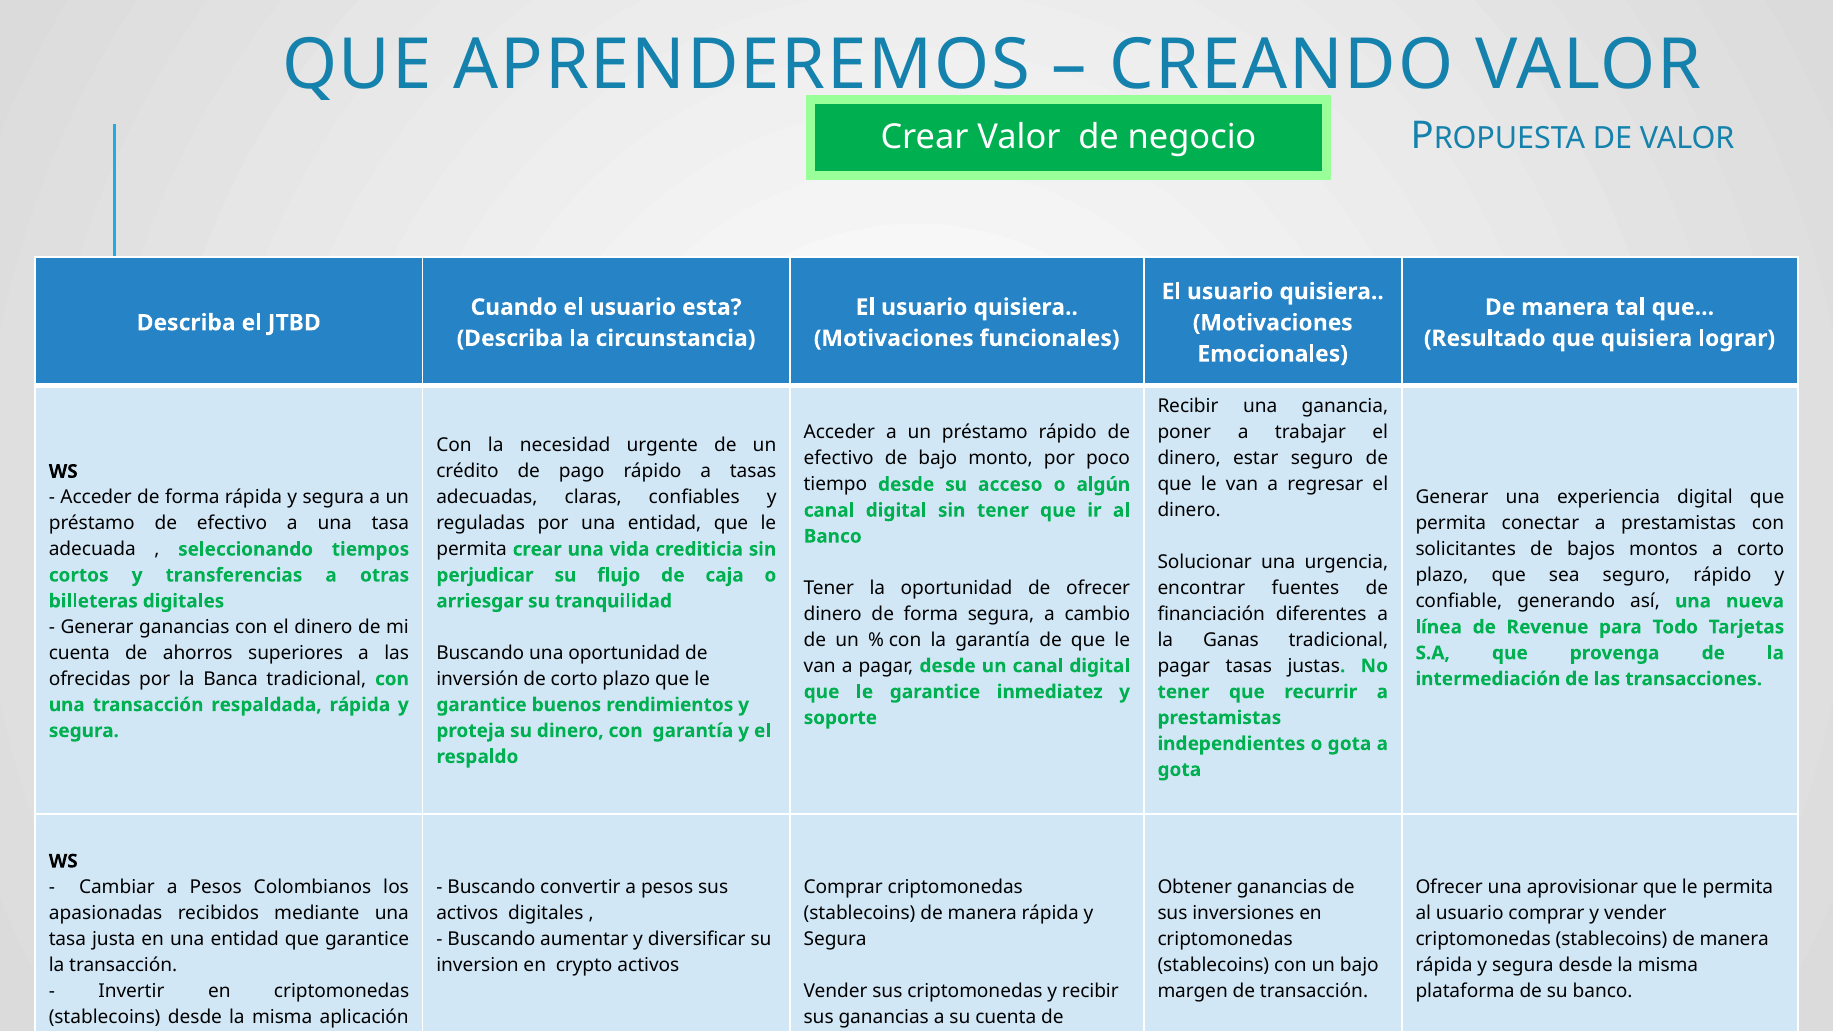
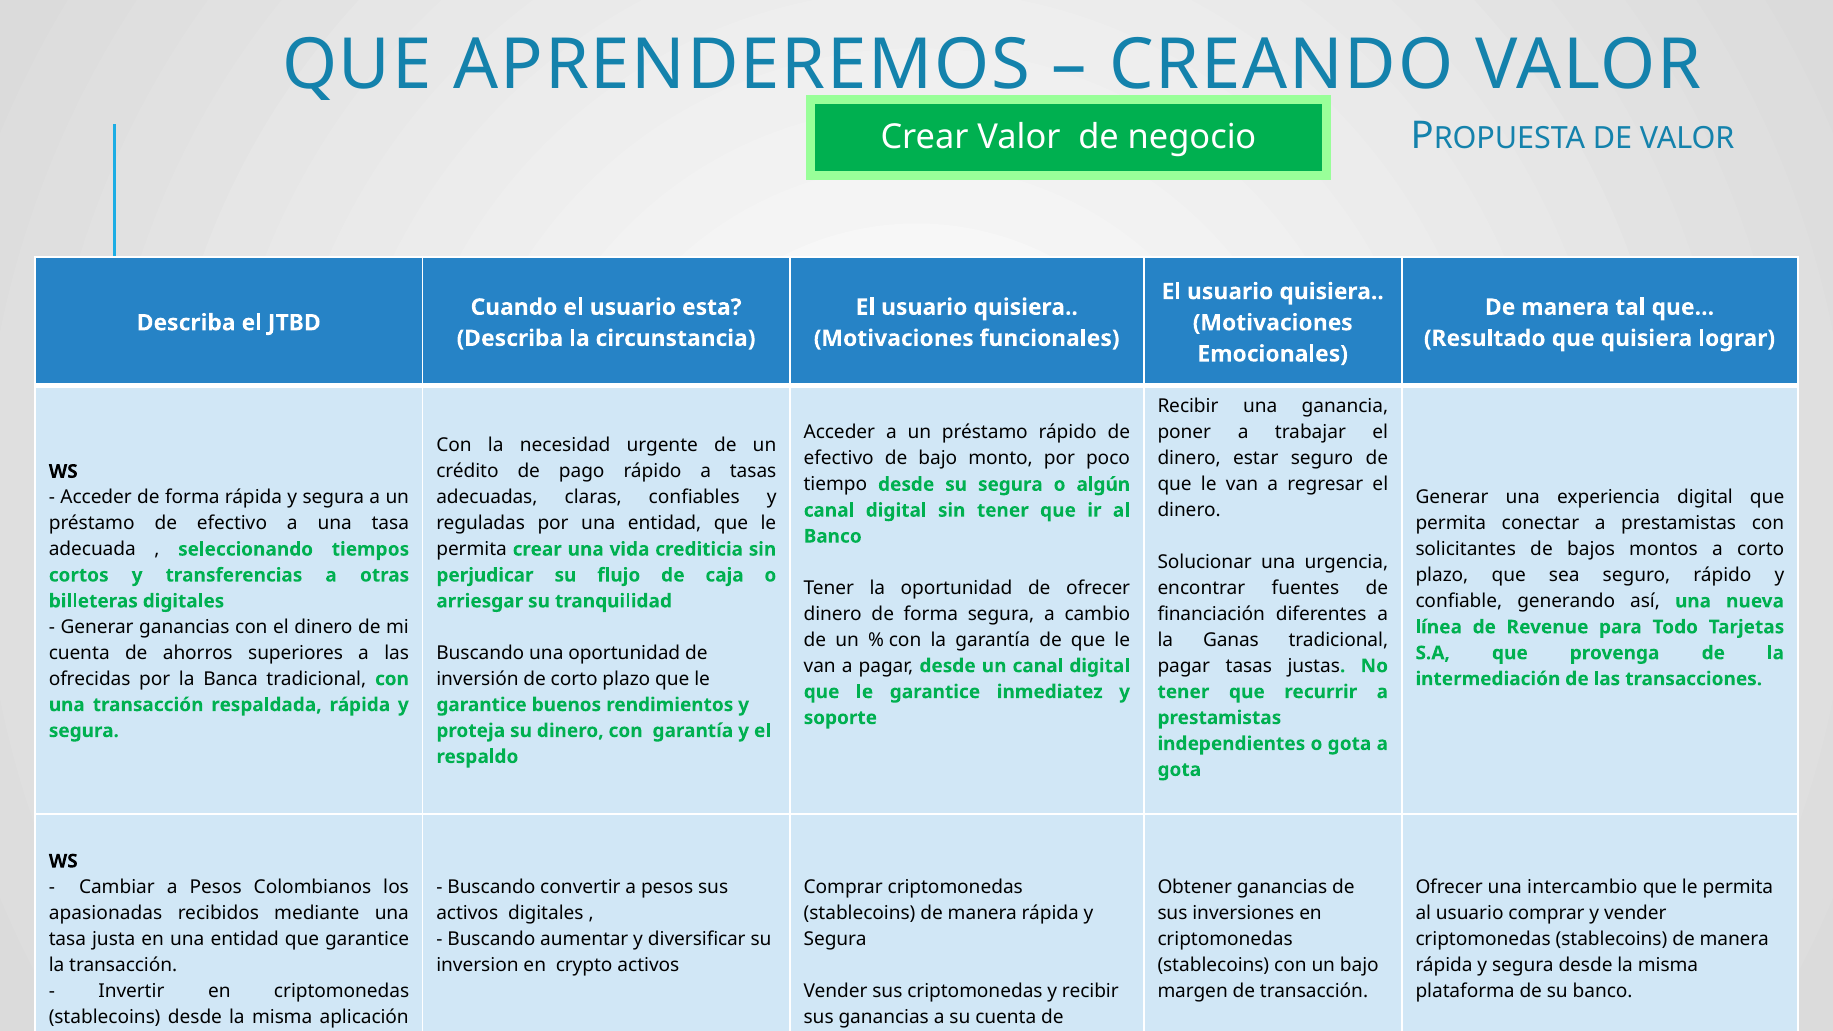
su acceso: acceso -> segura (1010, 484)
aprovisionar: aprovisionar -> intercambio (1582, 887)
